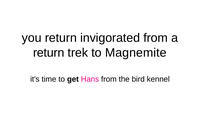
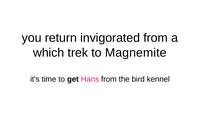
return: return -> which (49, 52)
